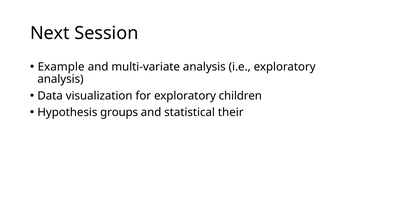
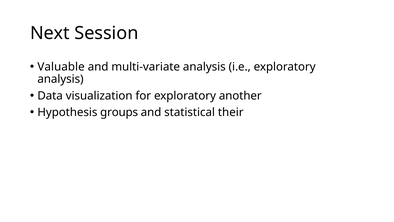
Example: Example -> Valuable (61, 67)
children: children -> another (240, 96)
